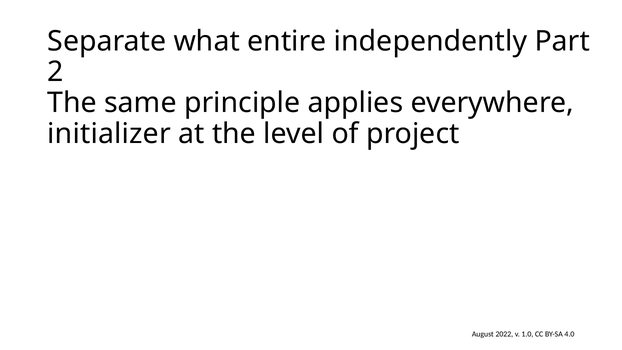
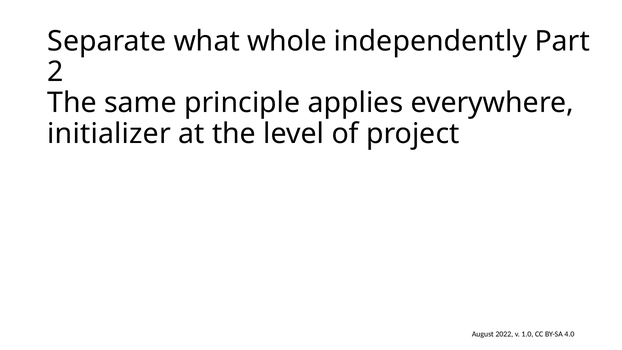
entire: entire -> whole (287, 41)
